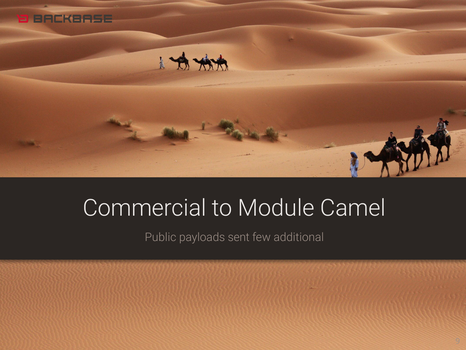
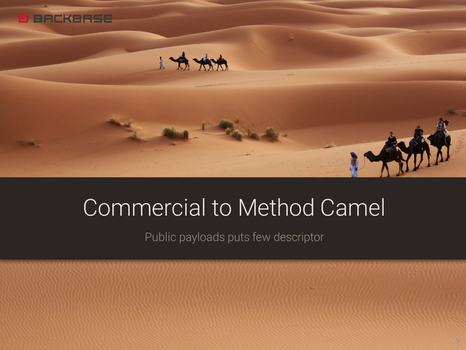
Module: Module -> Method (276, 208)
sent: sent -> puts (239, 237)
additional: additional -> descriptor (299, 237)
